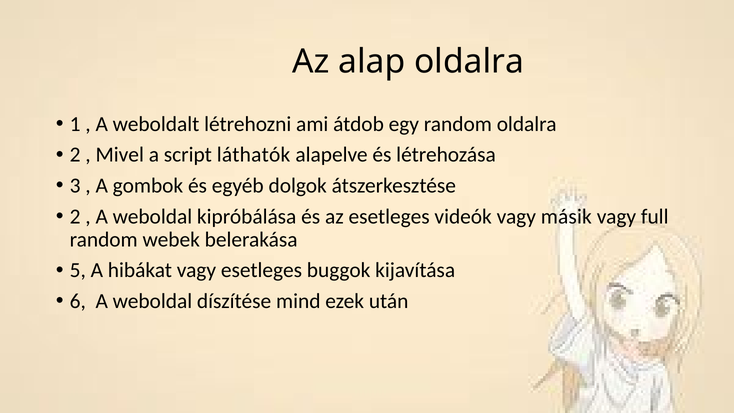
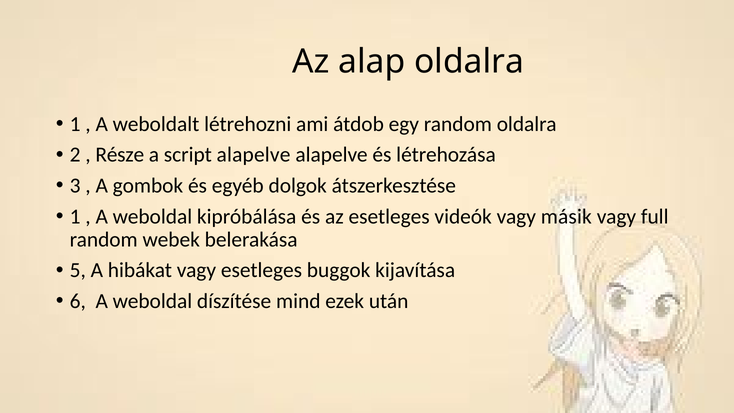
Mivel: Mivel -> Része (120, 155)
script láthatók: láthatók -> alapelve (254, 155)
2: 2 -> 1 (75, 216)
